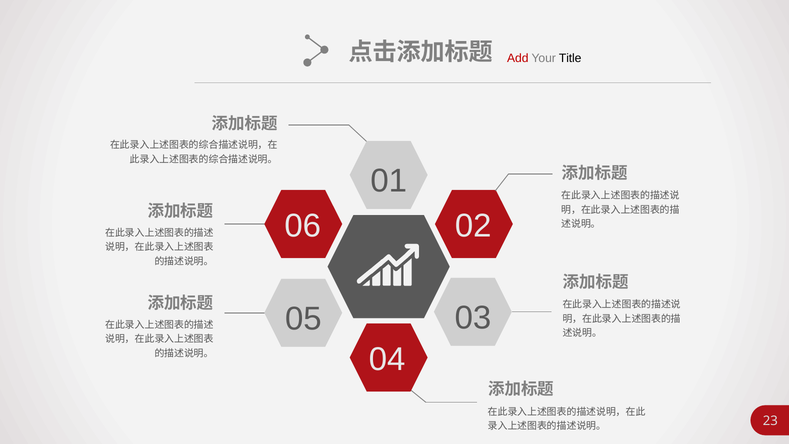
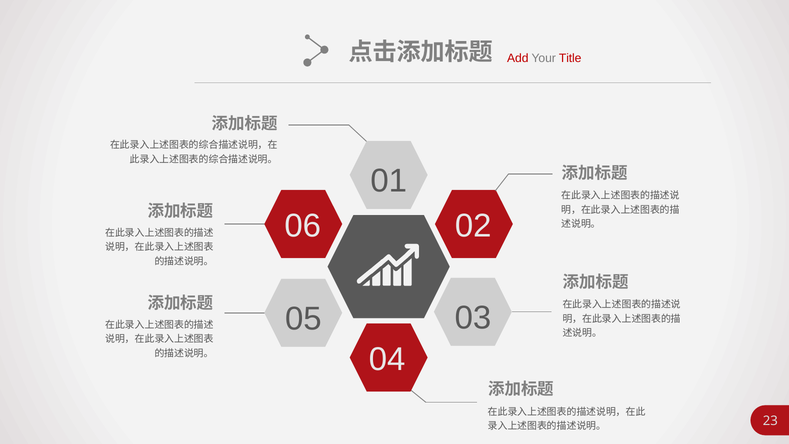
Title colour: black -> red (570, 58)
